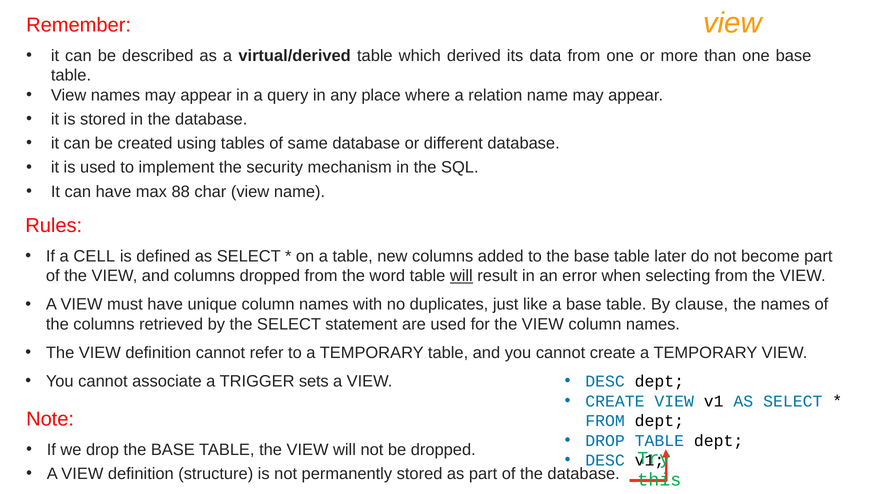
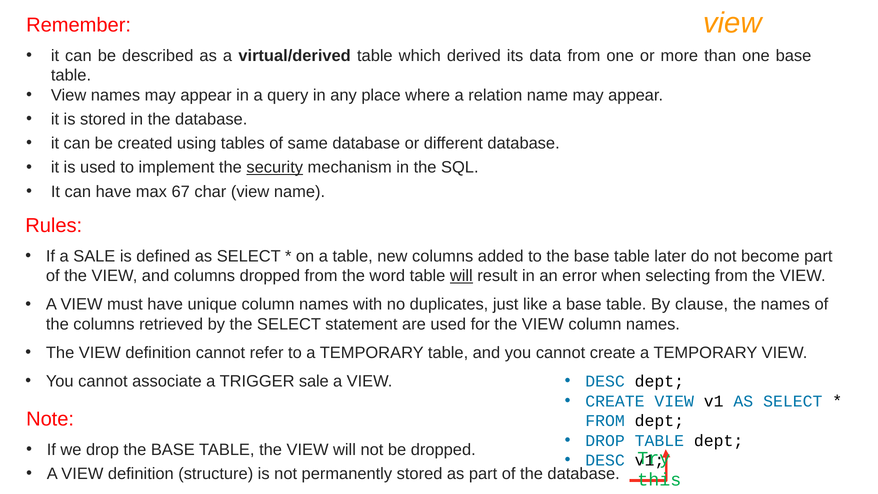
security underline: none -> present (275, 167)
88: 88 -> 67 (181, 192)
a CELL: CELL -> SALE (94, 256)
TRIGGER sets: sets -> sale (314, 381)
